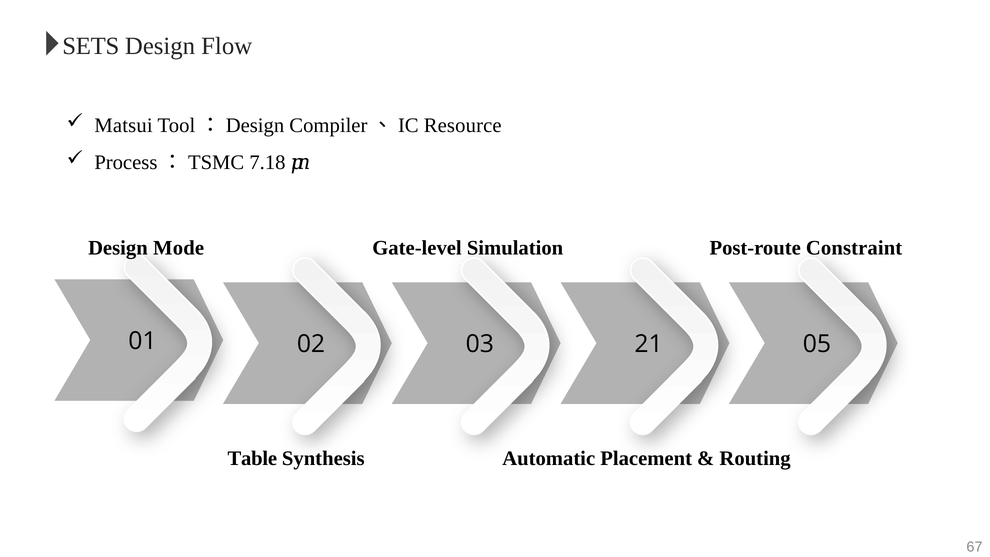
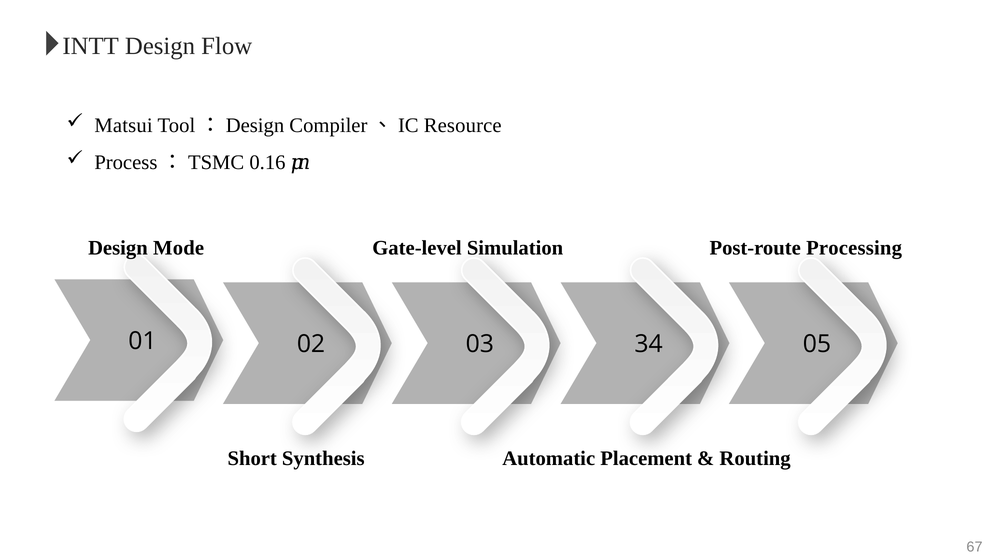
SETS: SETS -> INTT (91, 46)
7.18: 7.18 -> 0.16 (267, 163)
Constraint: Constraint -> Processing (854, 248)
21: 21 -> 34 (649, 344)
Table: Table -> Short (252, 458)
